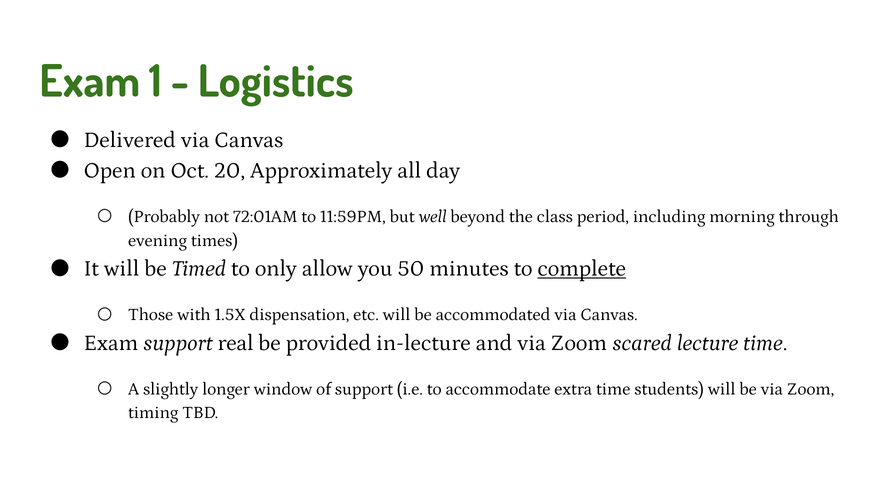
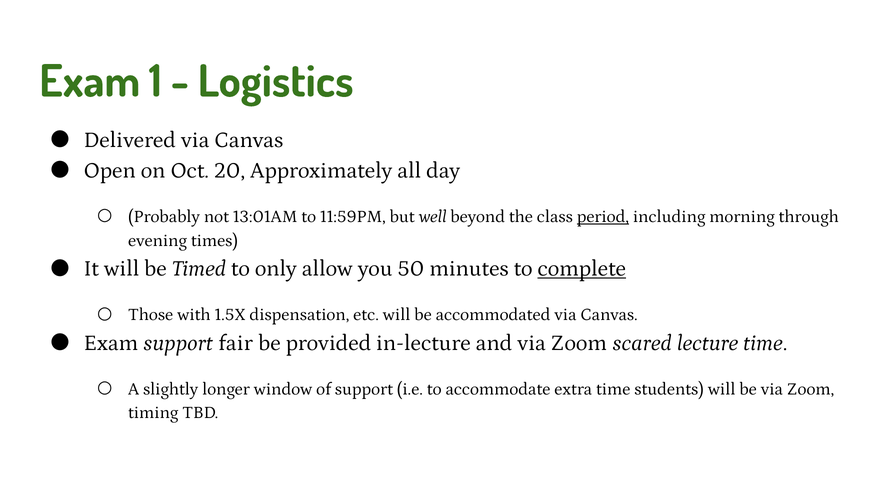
72:01AM: 72:01AM -> 13:01AM (265, 217)
period underline: none -> present (603, 217)
real: real -> fair (235, 343)
